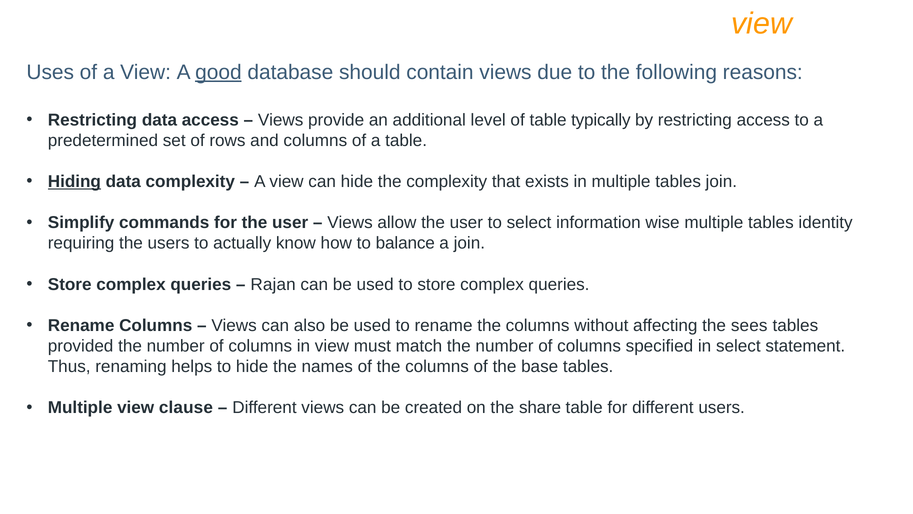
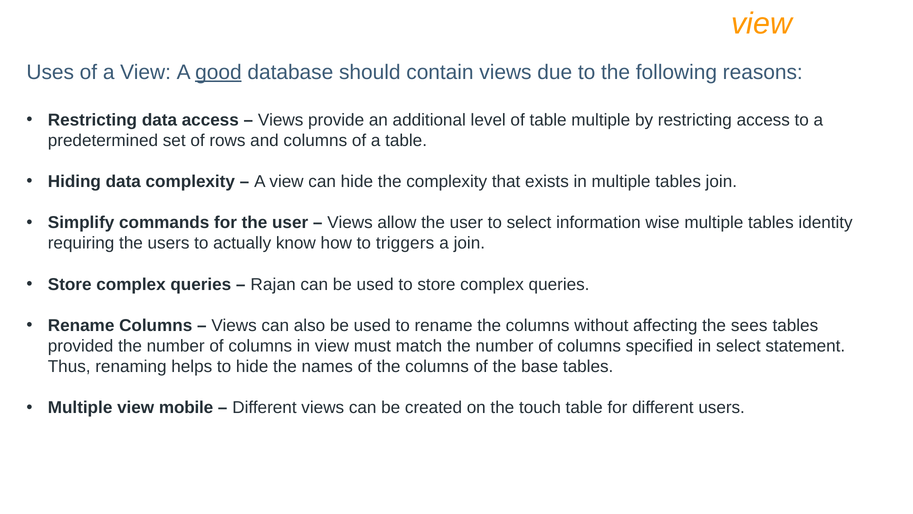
table typically: typically -> multiple (601, 120)
Hiding underline: present -> none (74, 181)
balance: balance -> triggers (405, 243)
clause: clause -> mobile (186, 407)
share: share -> touch (540, 407)
